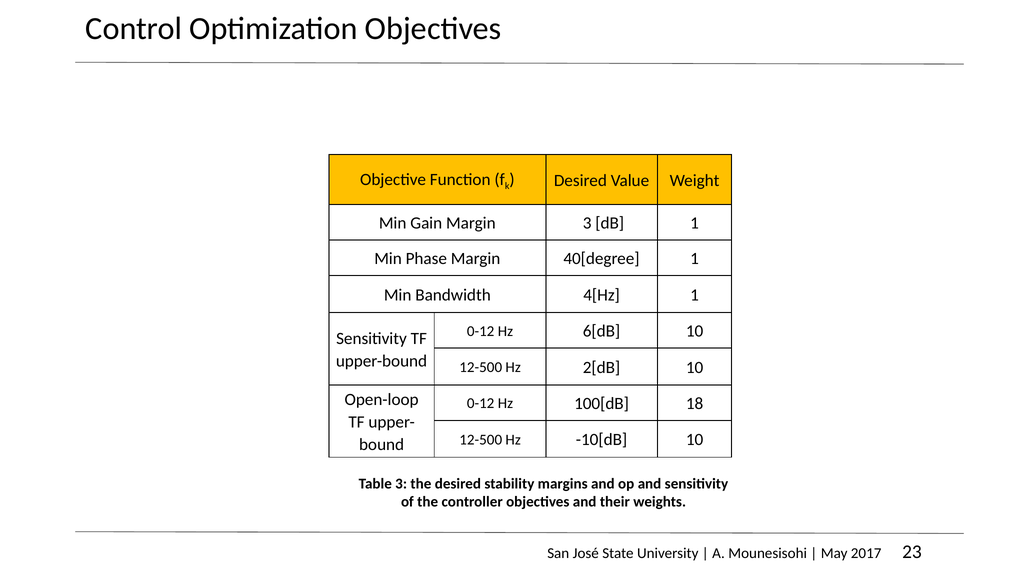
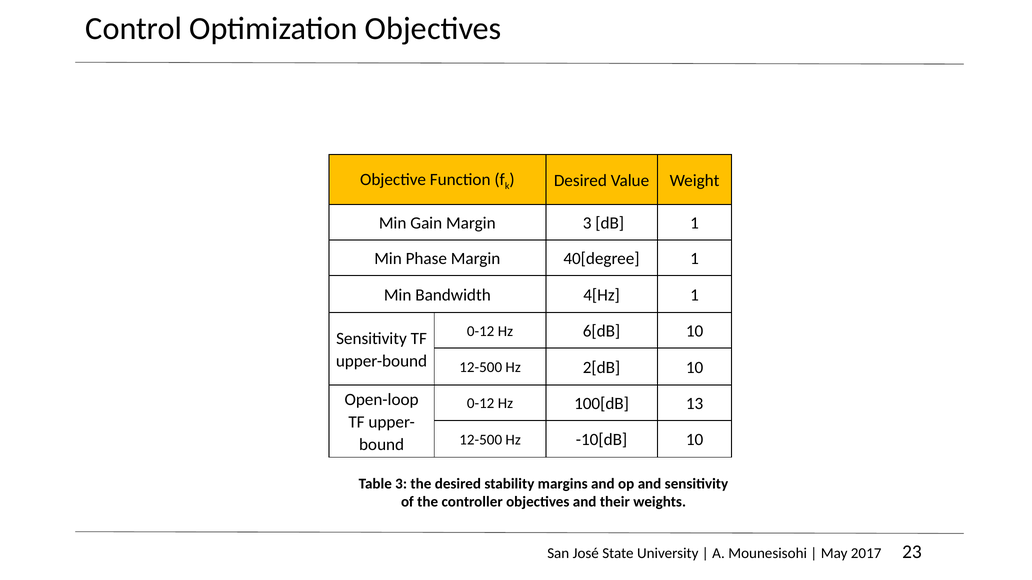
18: 18 -> 13 (695, 404)
